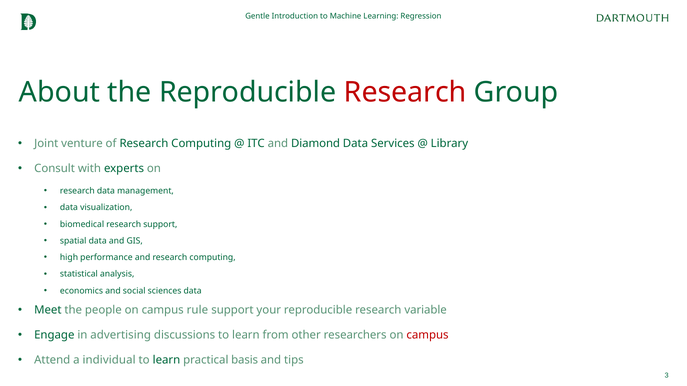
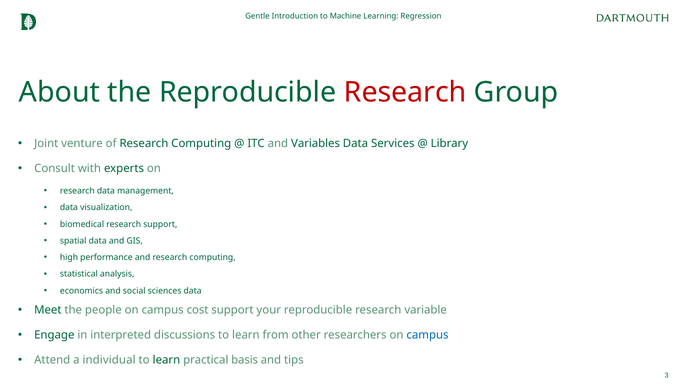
Diamond: Diamond -> Variables (316, 144)
rule: rule -> cost (198, 310)
advertising: advertising -> interpreted (121, 335)
campus colour: red -> blue (428, 335)
